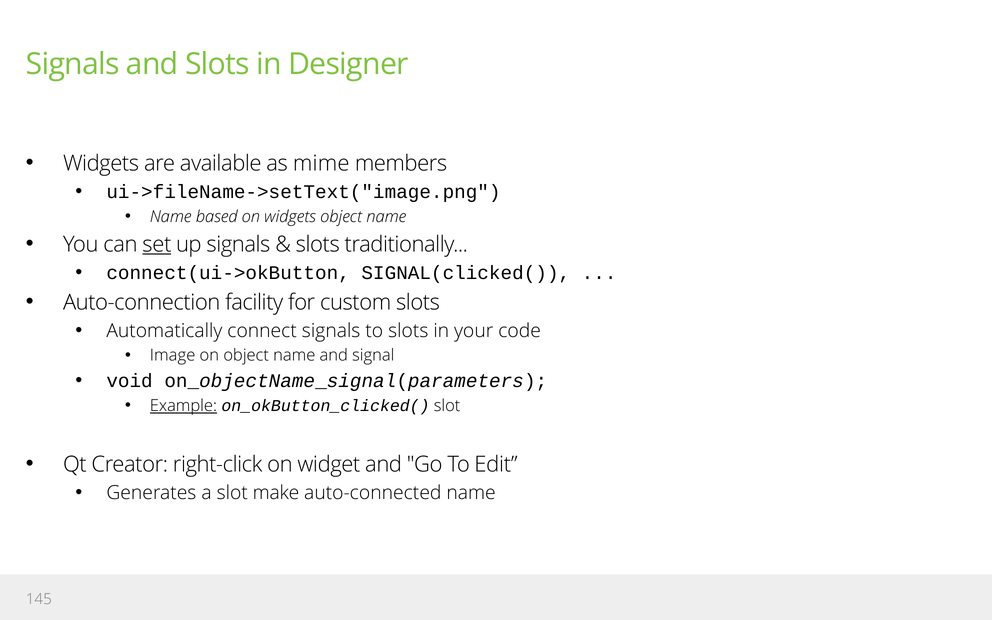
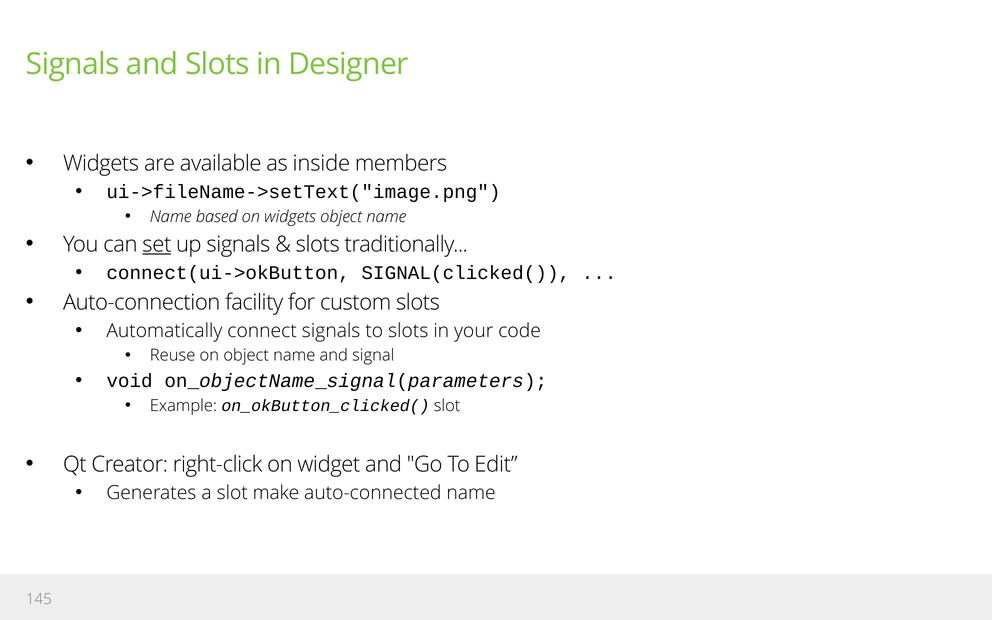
mime: mime -> inside (321, 163)
Image: Image -> Reuse (173, 355)
Example underline: present -> none (183, 406)
